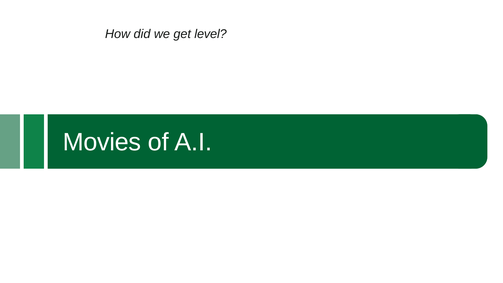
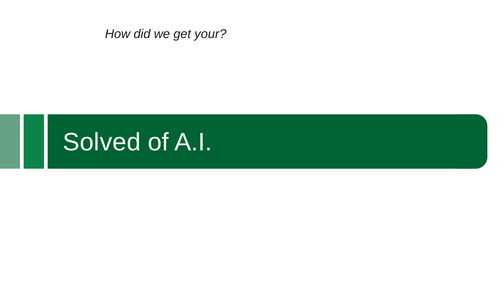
level: level -> your (210, 34)
Movies: Movies -> Solved (102, 142)
